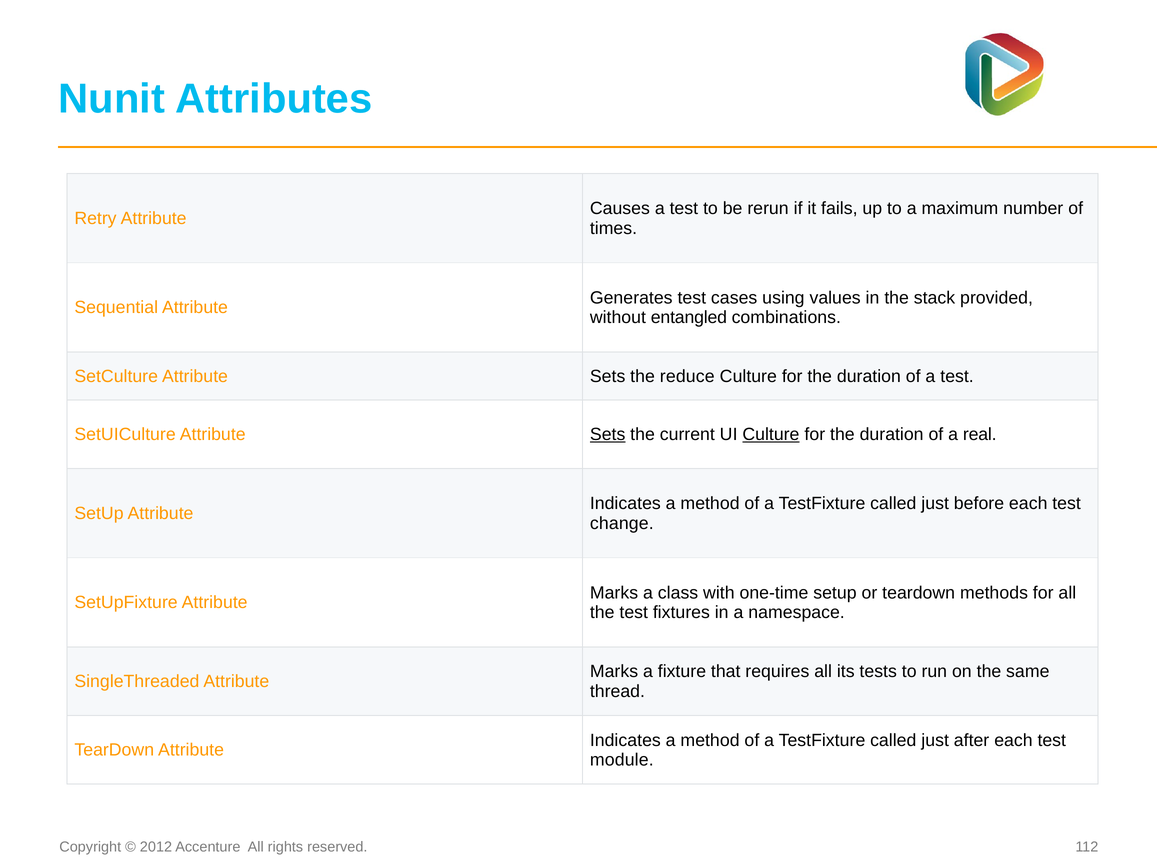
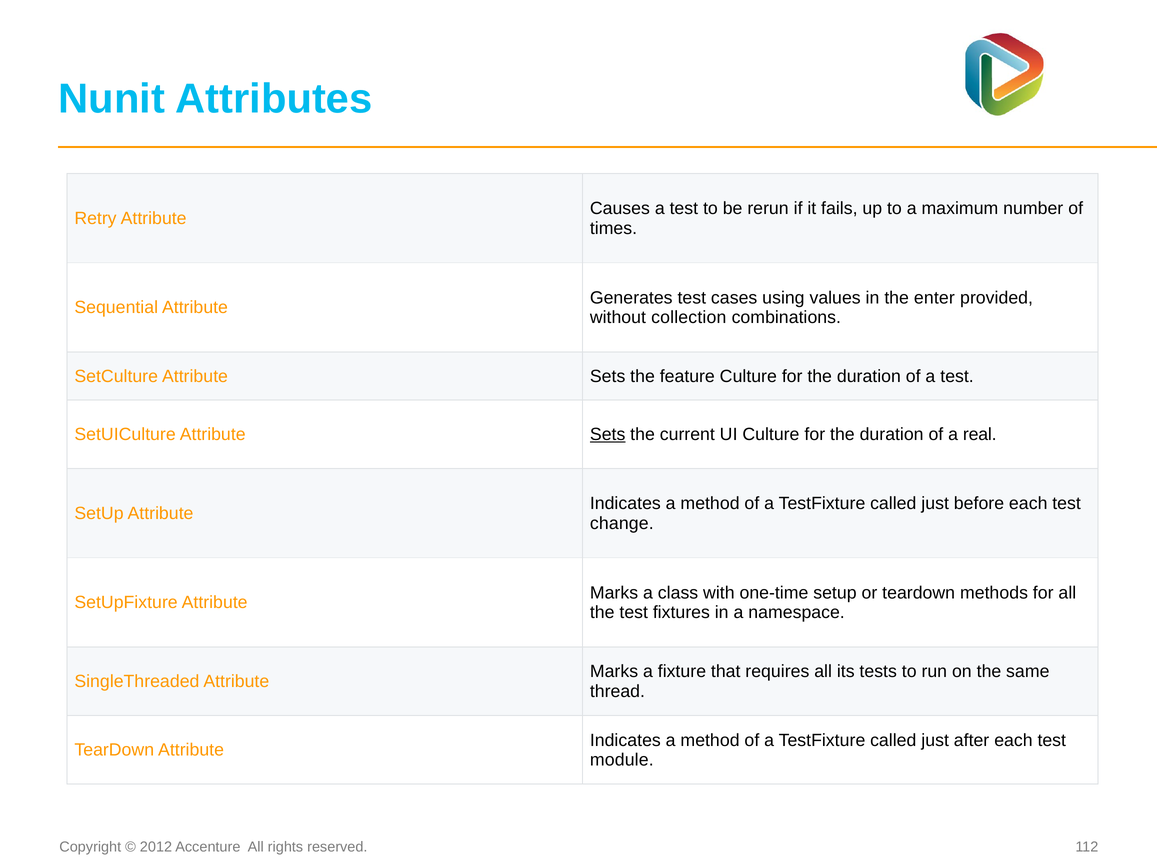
stack: stack -> enter (934, 298)
entangled: entangled -> collection (689, 317)
reduce: reduce -> feature (687, 376)
Culture underline: present -> none (771, 434)
